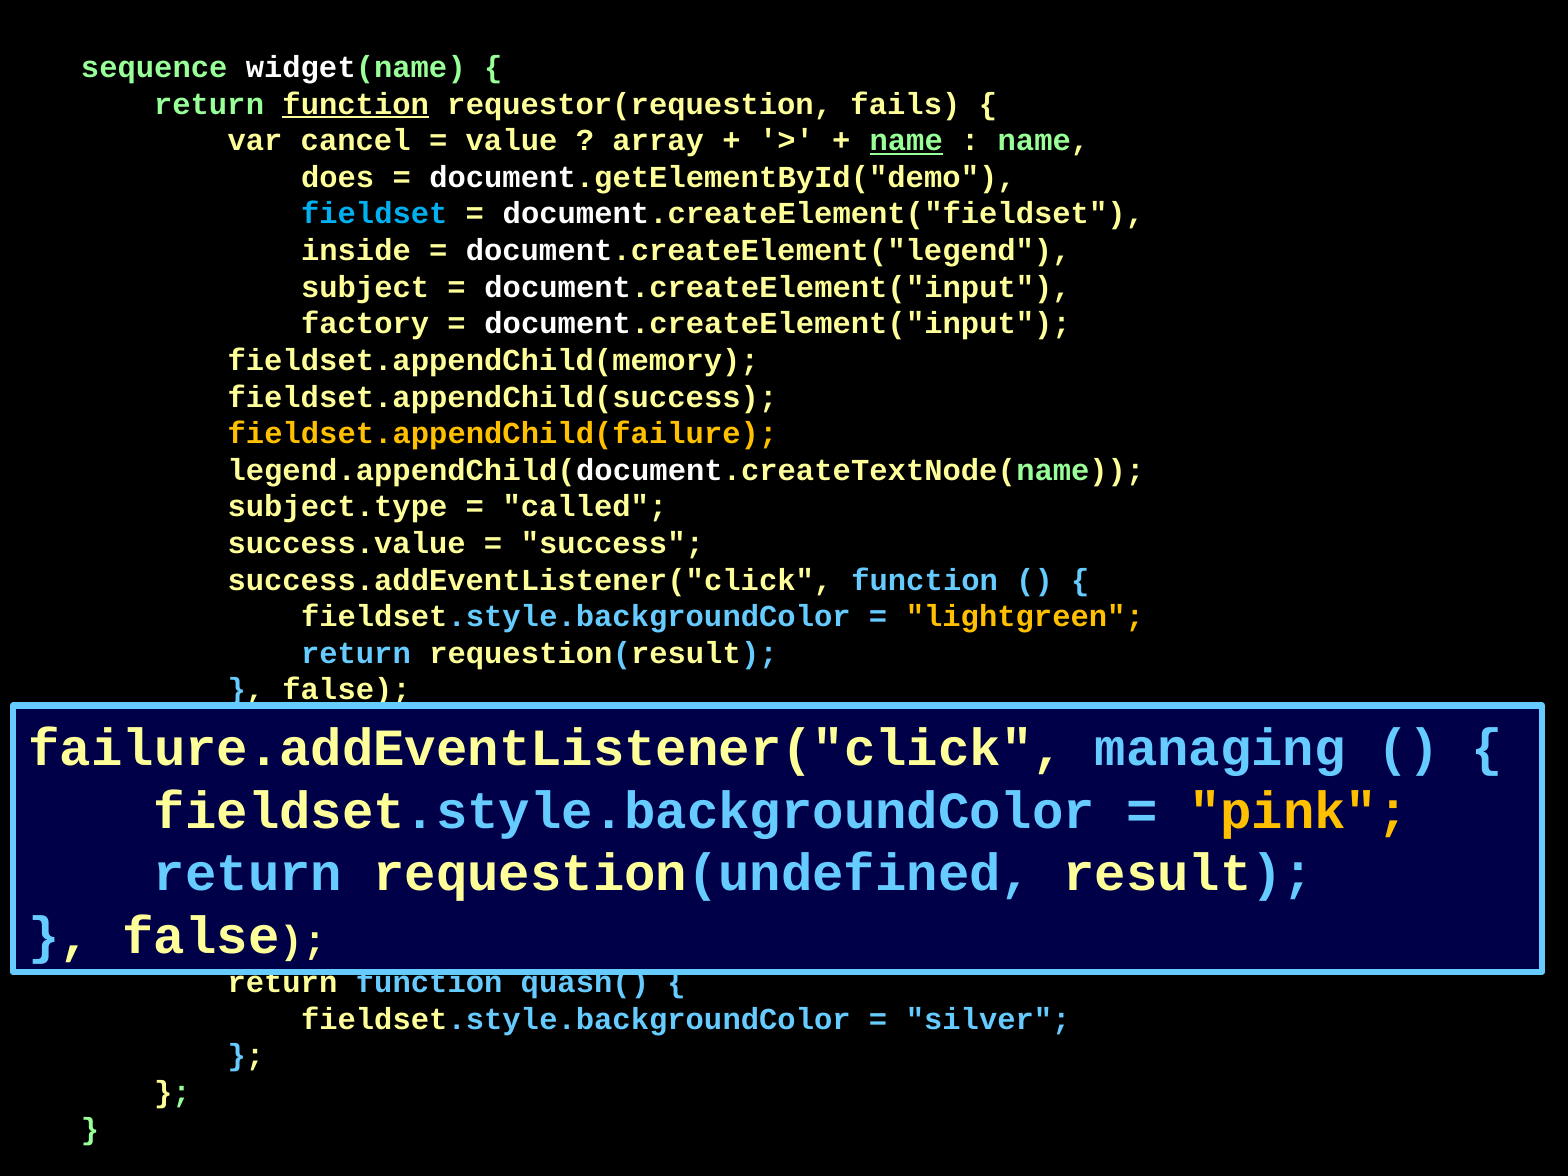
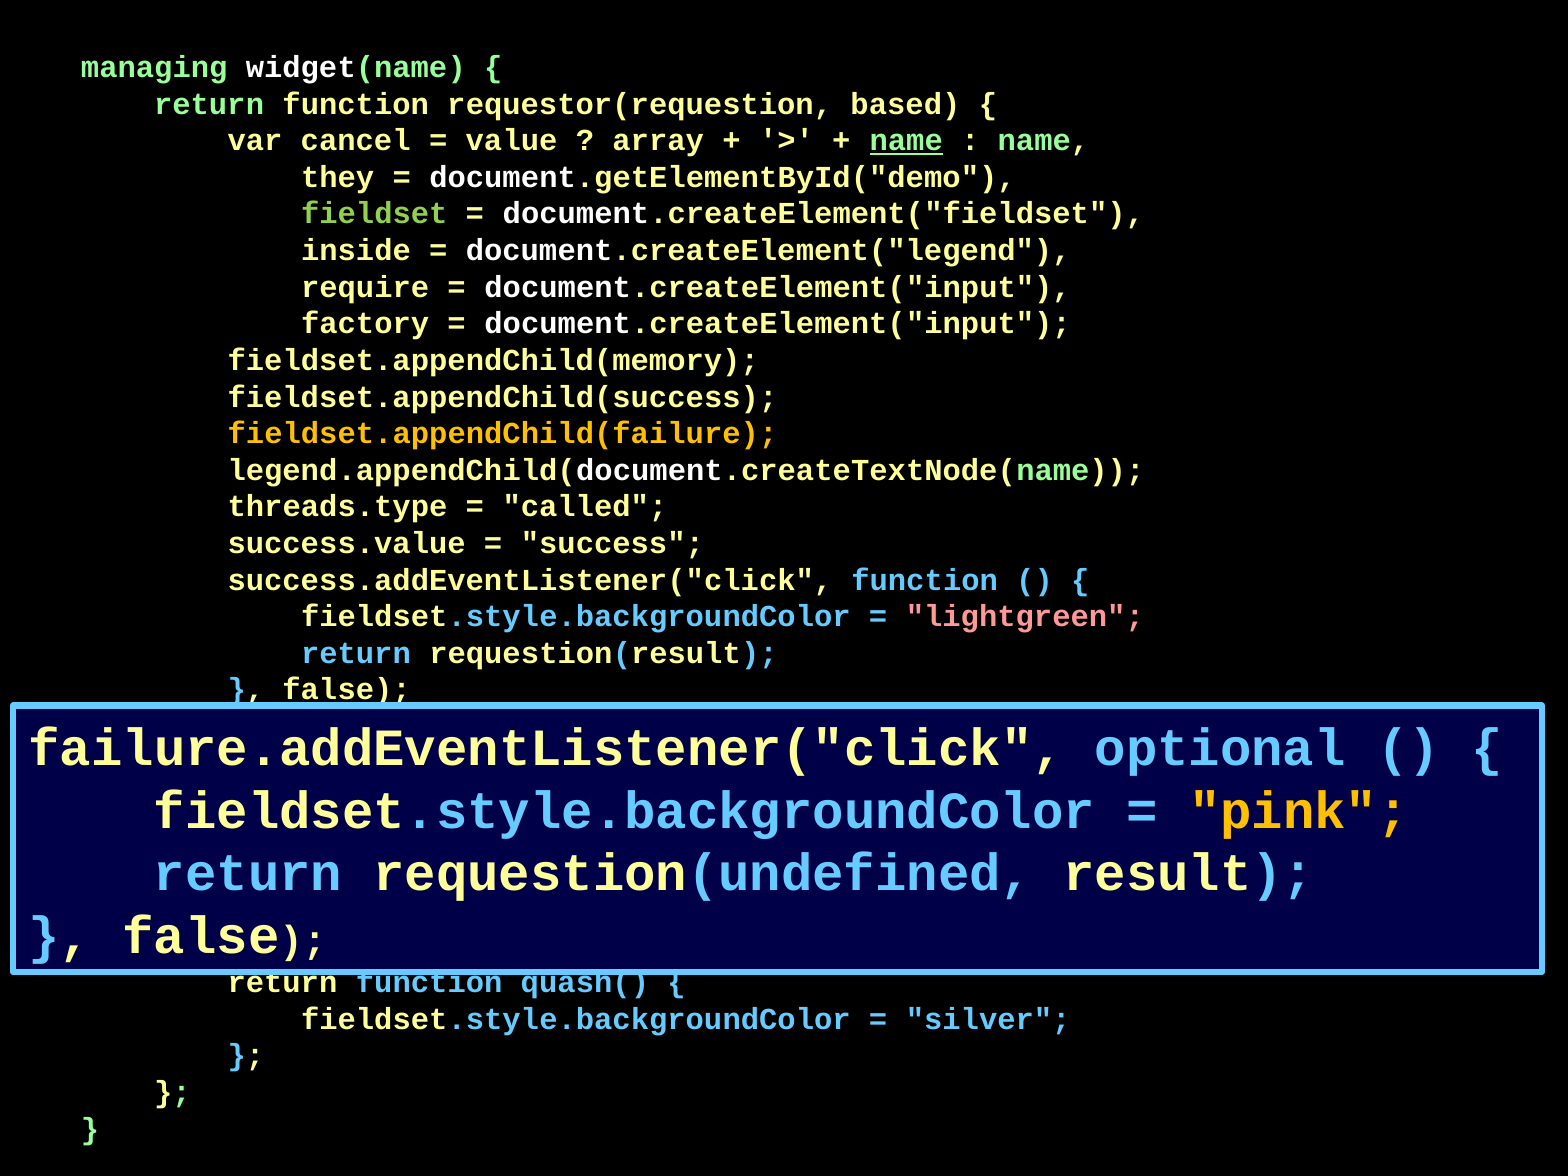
sequence: sequence -> managing (154, 67)
function underline: present -> none (356, 104)
fails: fails -> based (905, 104)
does: does -> they (338, 177)
fieldset colour: light blue -> light green (374, 214)
subject: subject -> require (365, 287)
subject.type: subject.type -> threads.type (338, 507)
lightgreen colour: yellow -> pink (1025, 617)
managing: managing -> optional (1220, 748)
